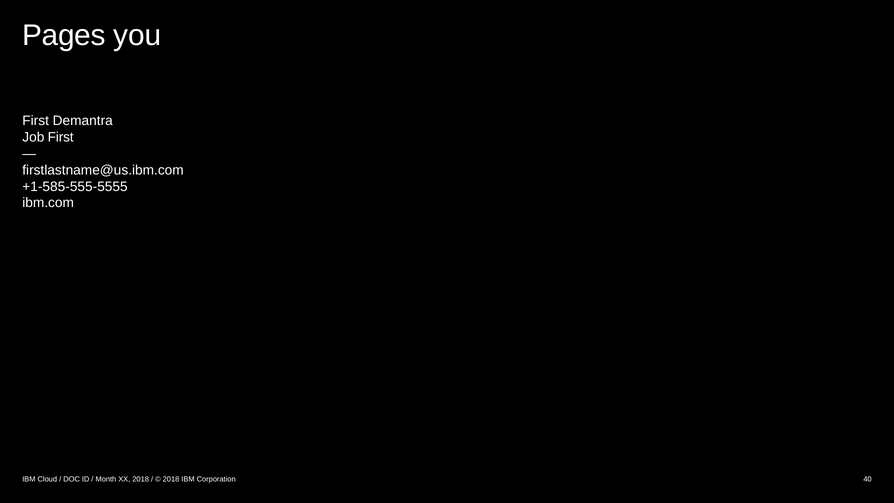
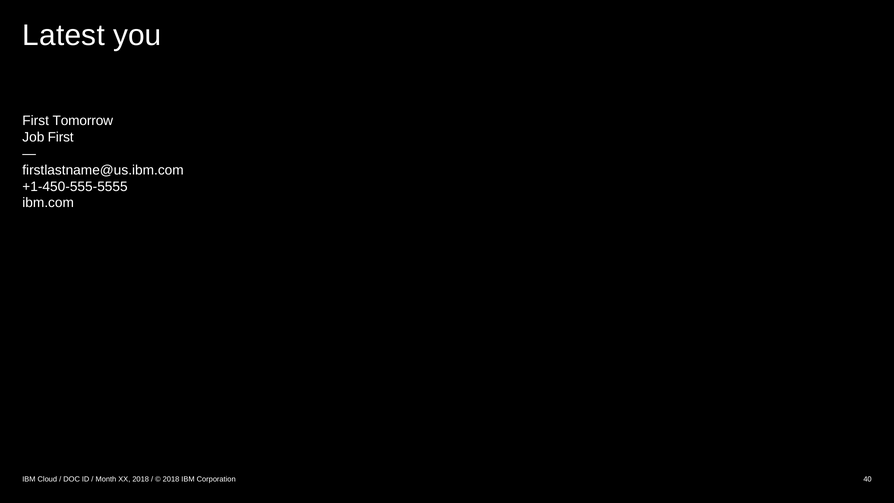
Pages: Pages -> Latest (64, 36)
Demantra: Demantra -> Tomorrow (83, 121)
+1-585-555-5555: +1-585-555-5555 -> +1-450-555-5555 (75, 187)
